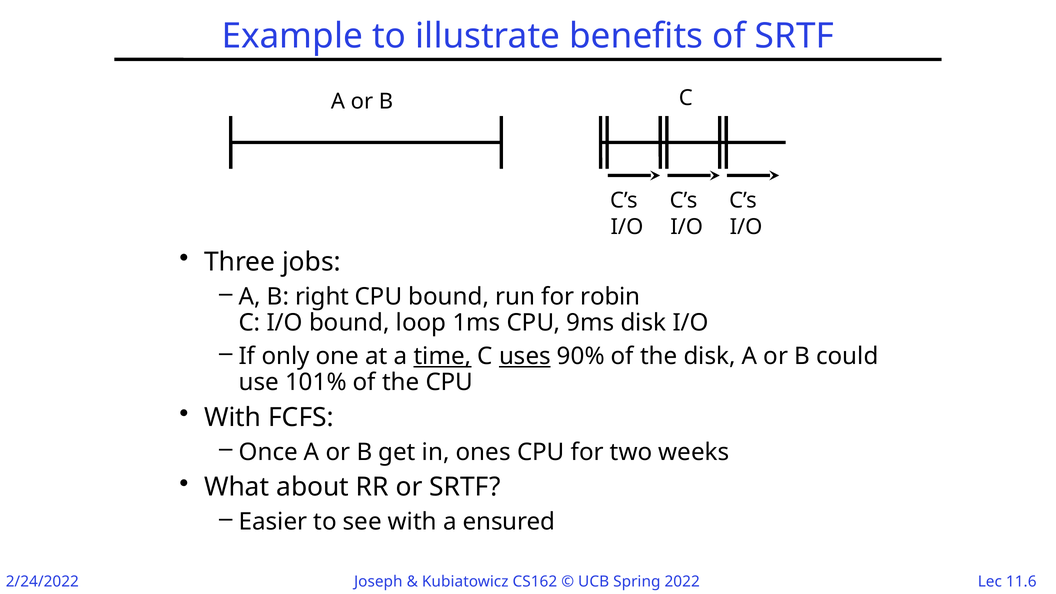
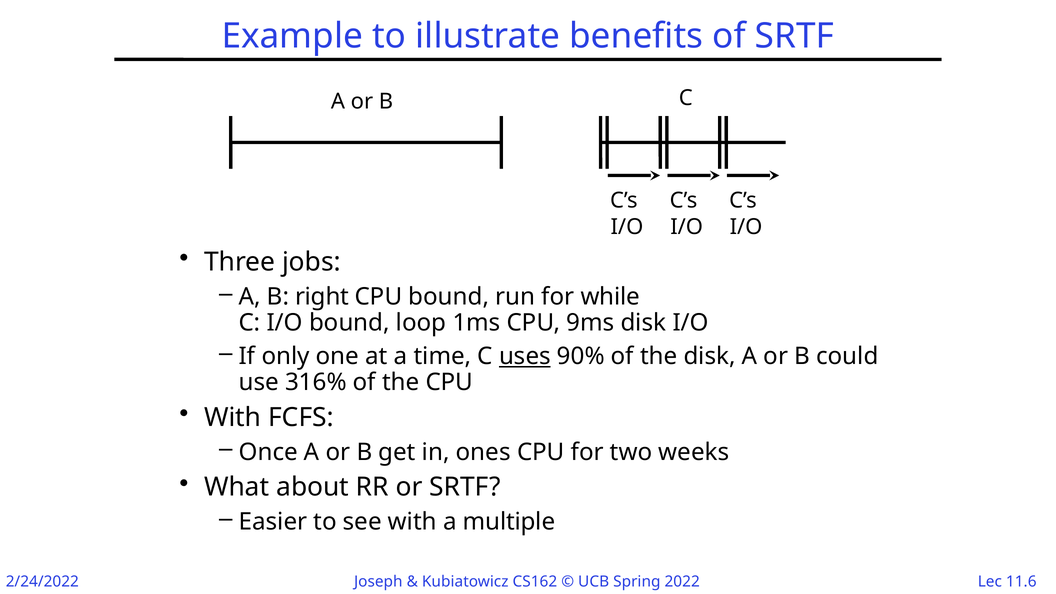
robin: robin -> while (610, 297)
time underline: present -> none (442, 356)
101%: 101% -> 316% (316, 382)
ensured: ensured -> multiple (509, 522)
